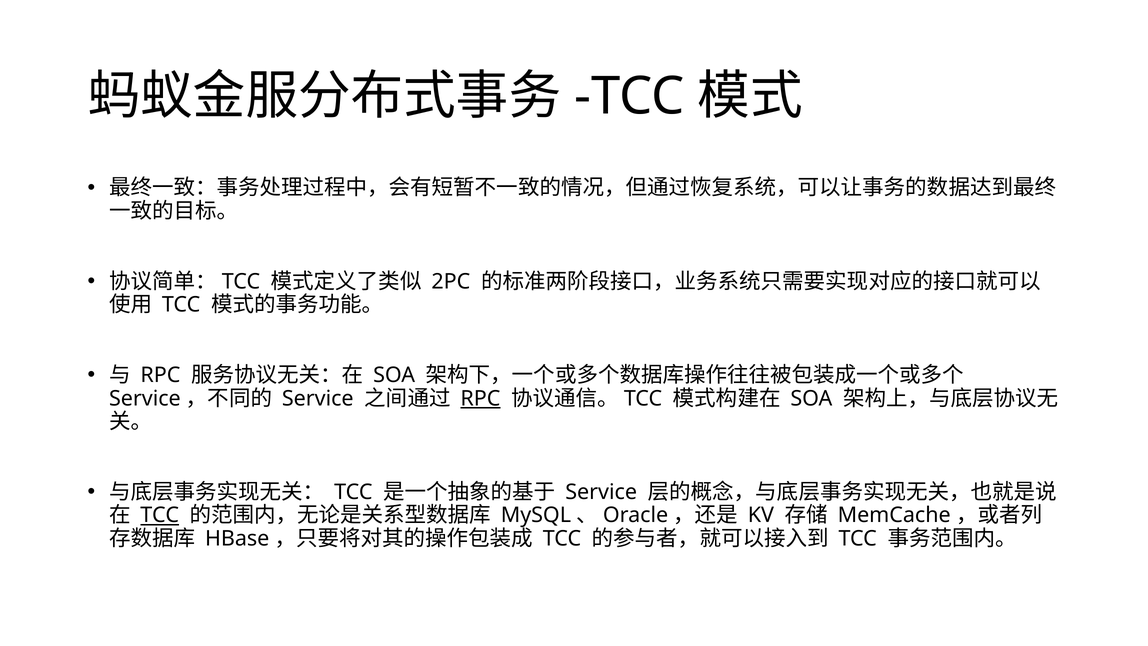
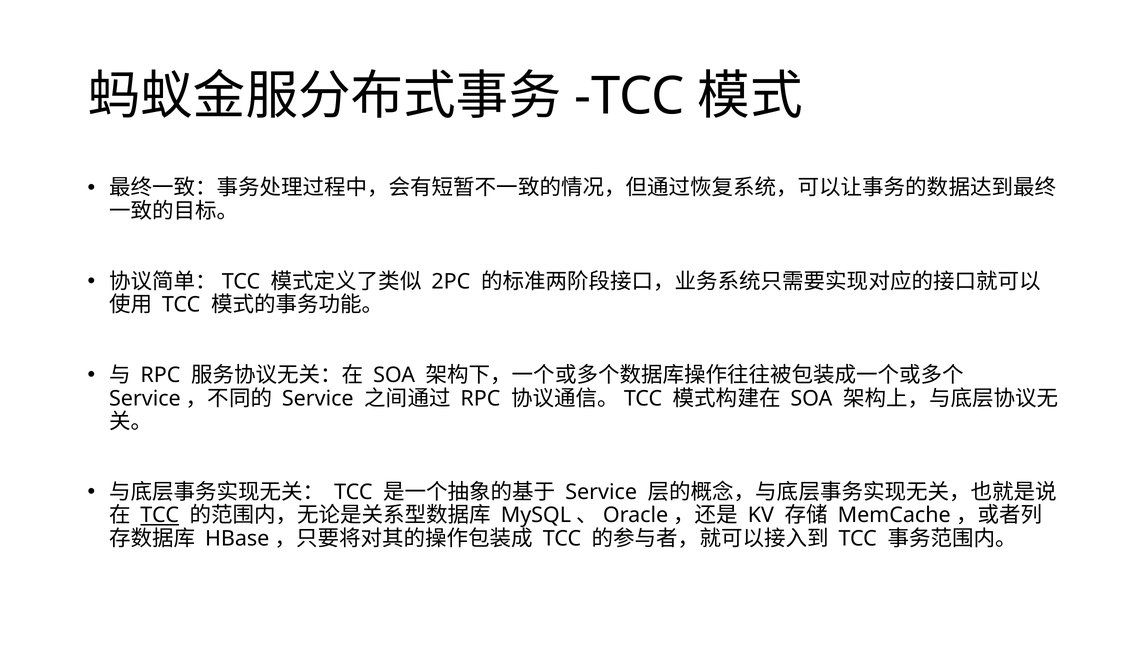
RPC underline: present -> none (480, 398)
